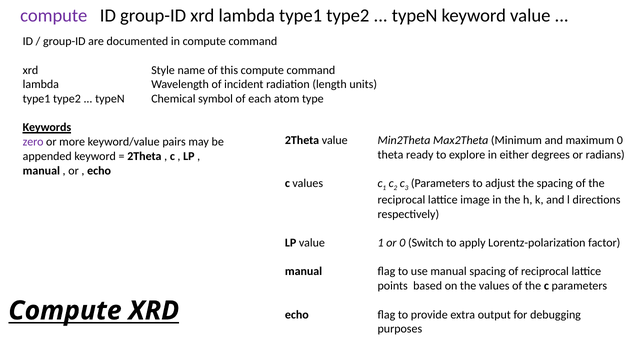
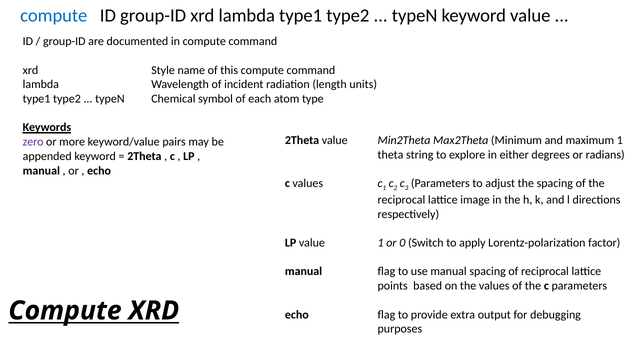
compute colour: purple -> blue (54, 16)
maximum 0: 0 -> 1 (620, 140)
ready: ready -> string (420, 155)
